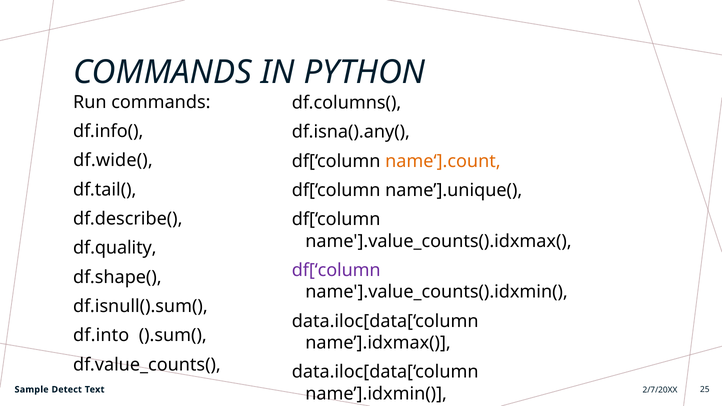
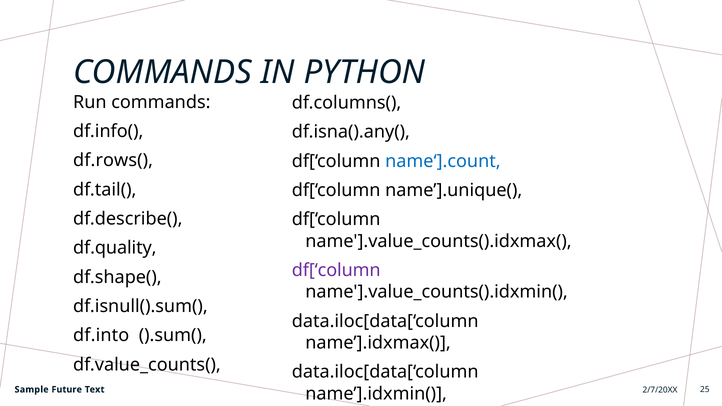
df.wide(: df.wide( -> df.rows( (113, 160)
name‘].count colour: orange -> blue (443, 161)
Detect: Detect -> Future (67, 390)
